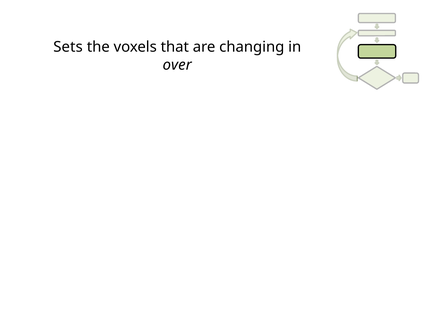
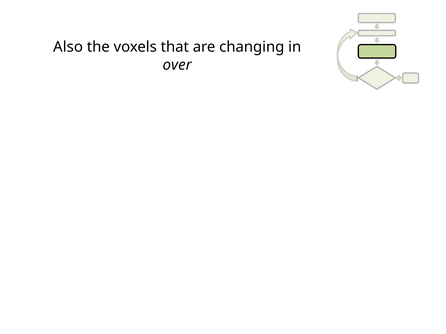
Sets: Sets -> Also (68, 47)
